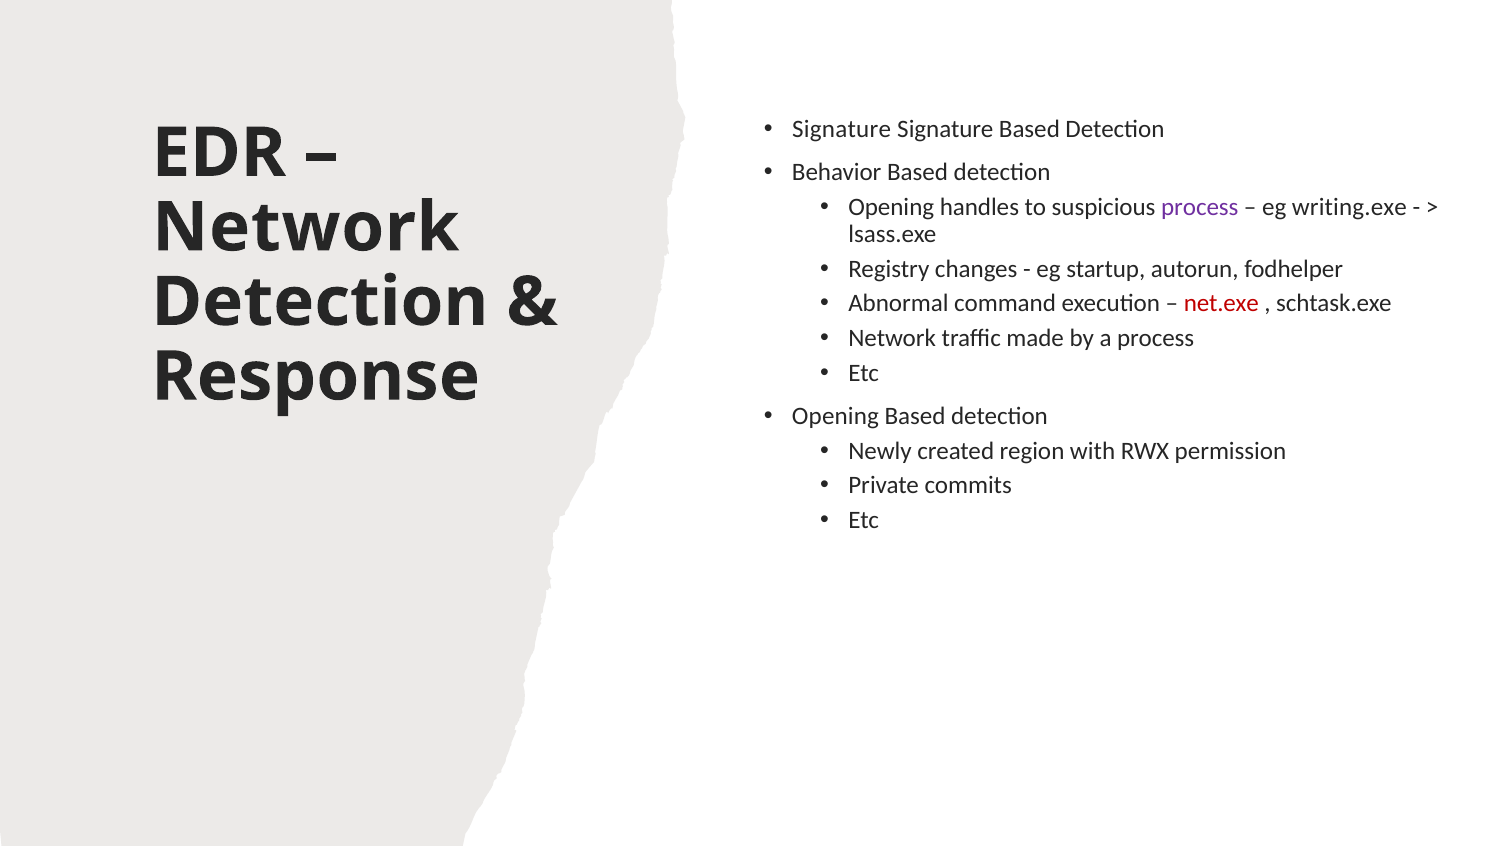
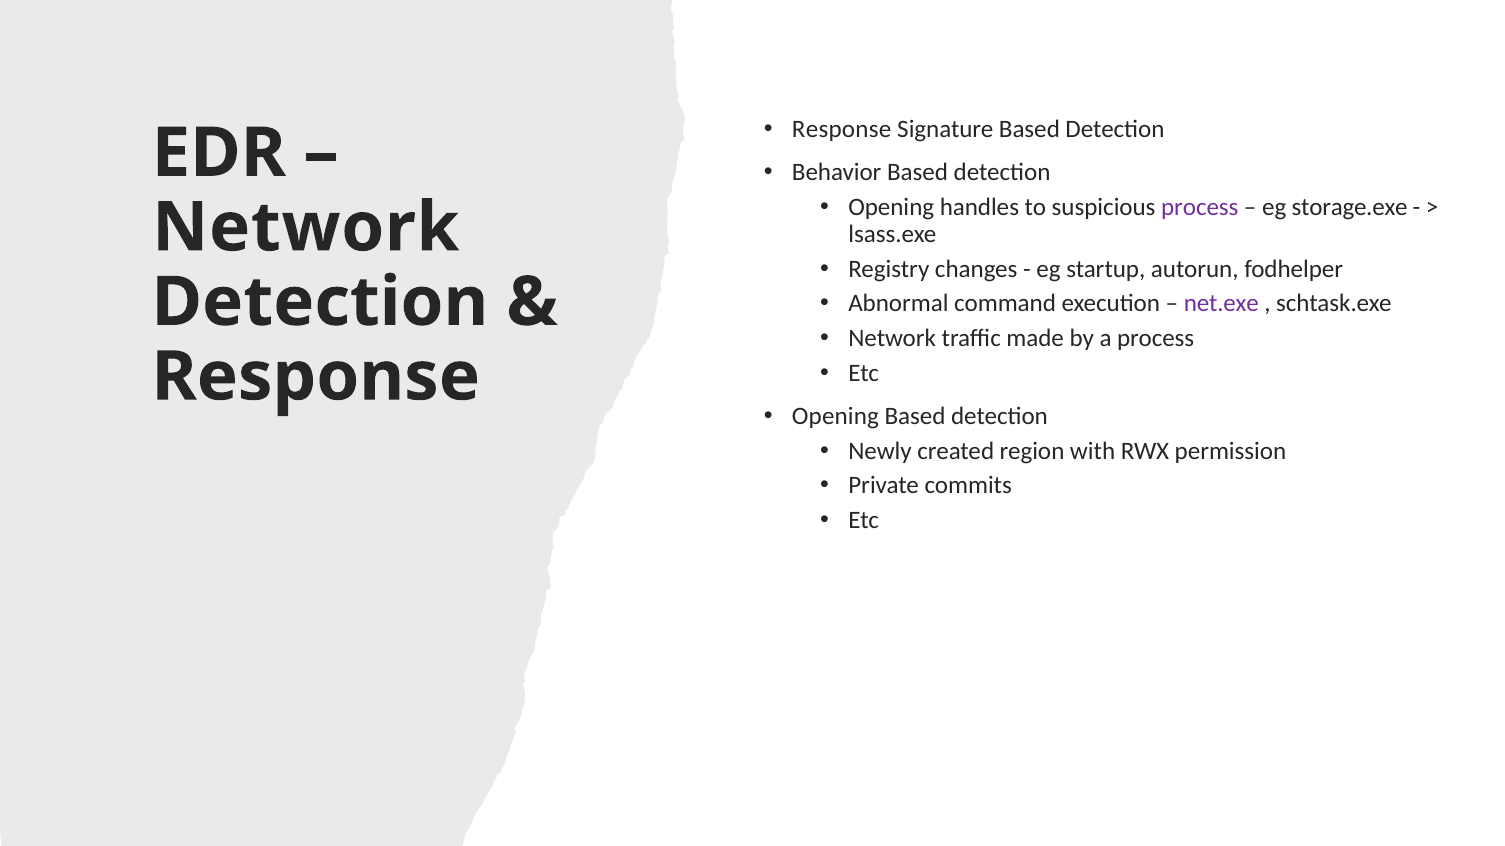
Signature: Signature -> Response (842, 130)
writing.exe: writing.exe -> storage.exe (1350, 207)
net.exe colour: red -> purple (1221, 304)
